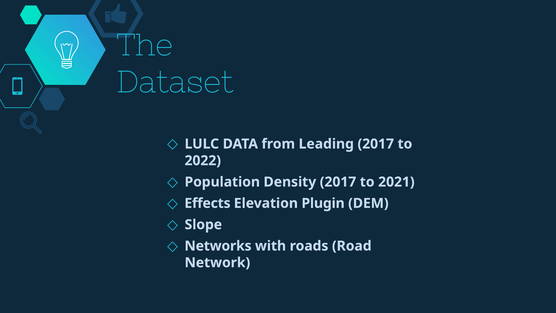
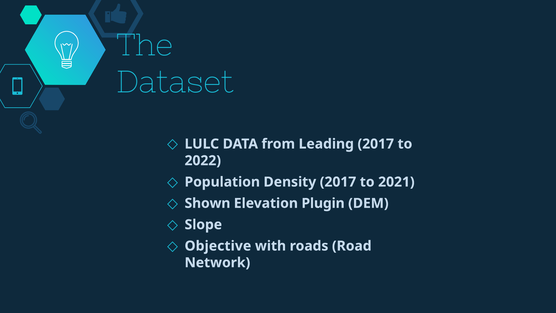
Effects: Effects -> Shown (207, 203)
Networks: Networks -> Objective (218, 246)
